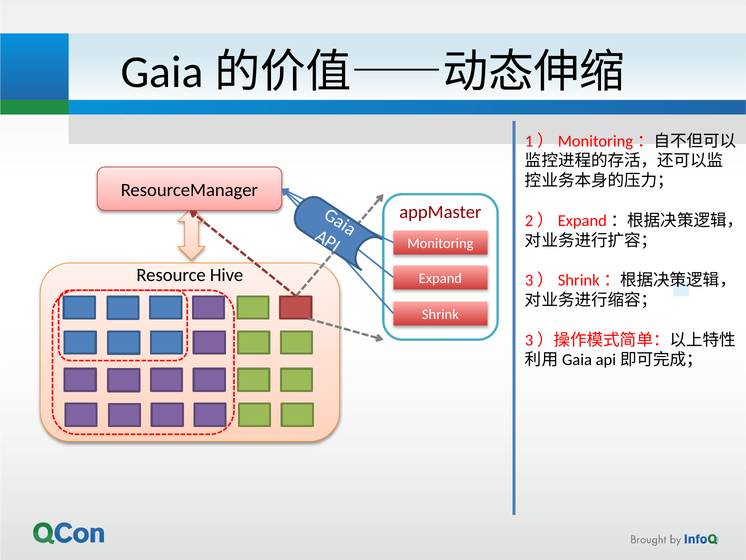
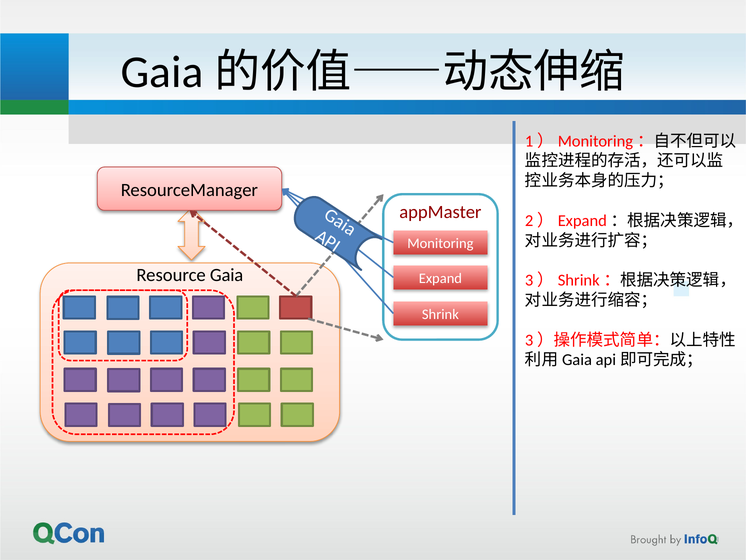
Hive: Hive -> Gaia (227, 275)
